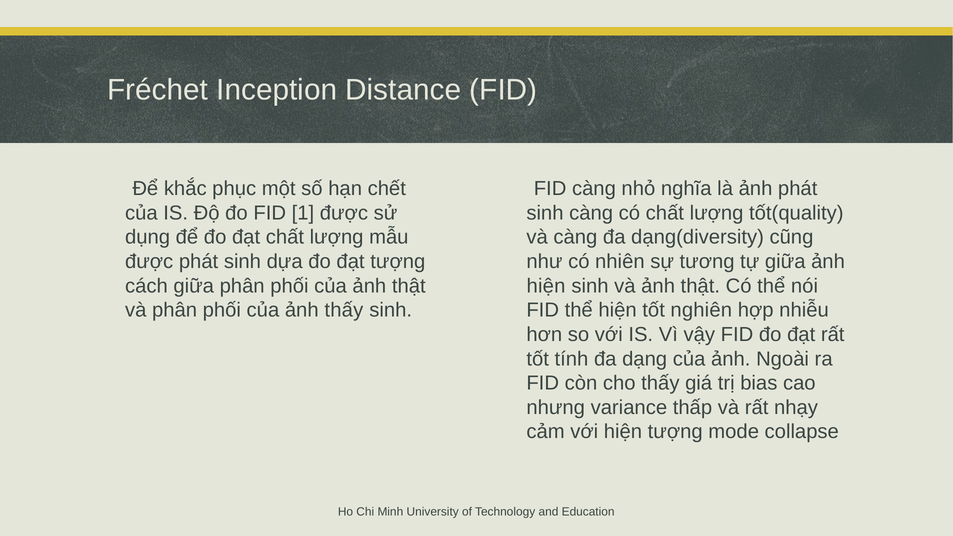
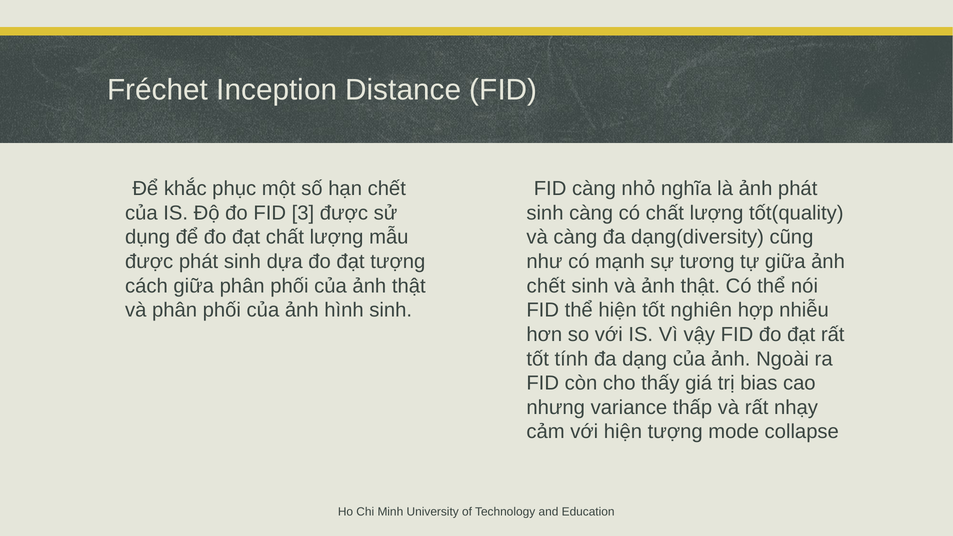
1: 1 -> 3 (303, 213)
nhiên: nhiên -> mạnh (620, 262)
hiện: hiện -> chết (546, 286)
ảnh thấy: thấy -> hình (344, 310)
